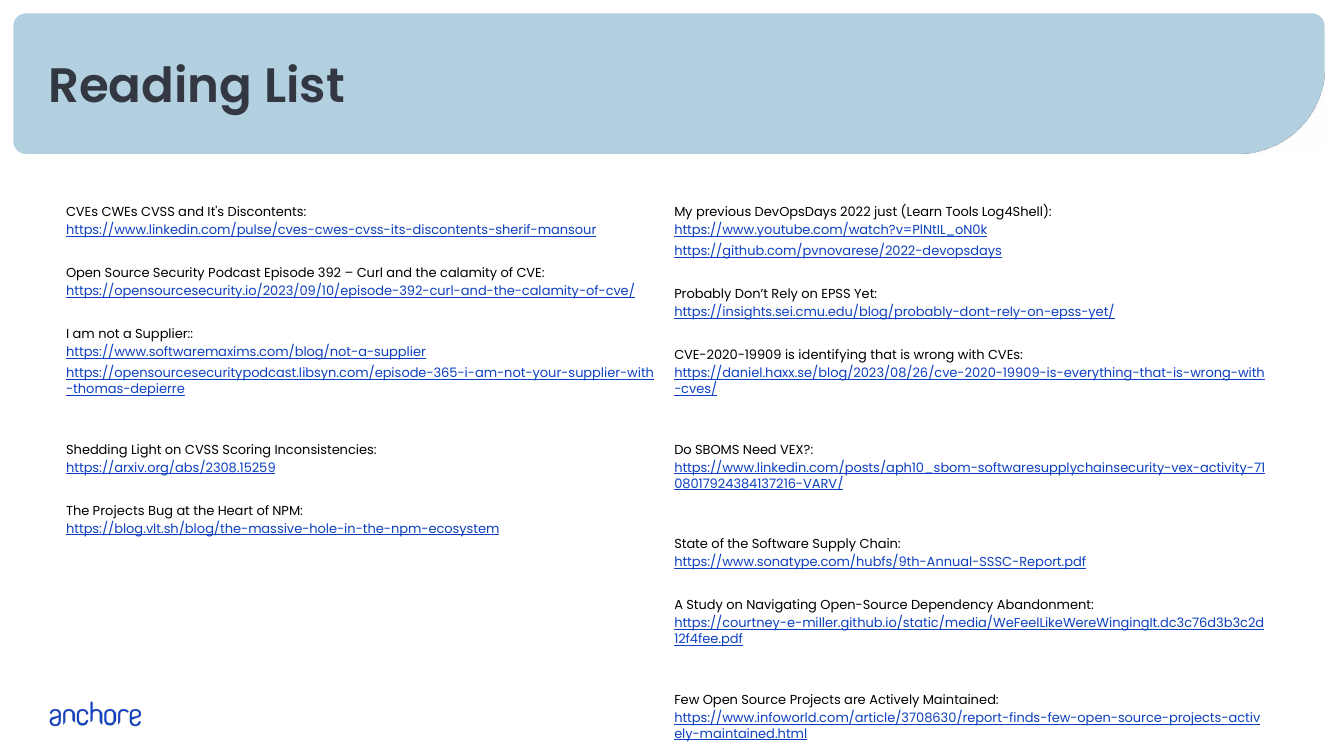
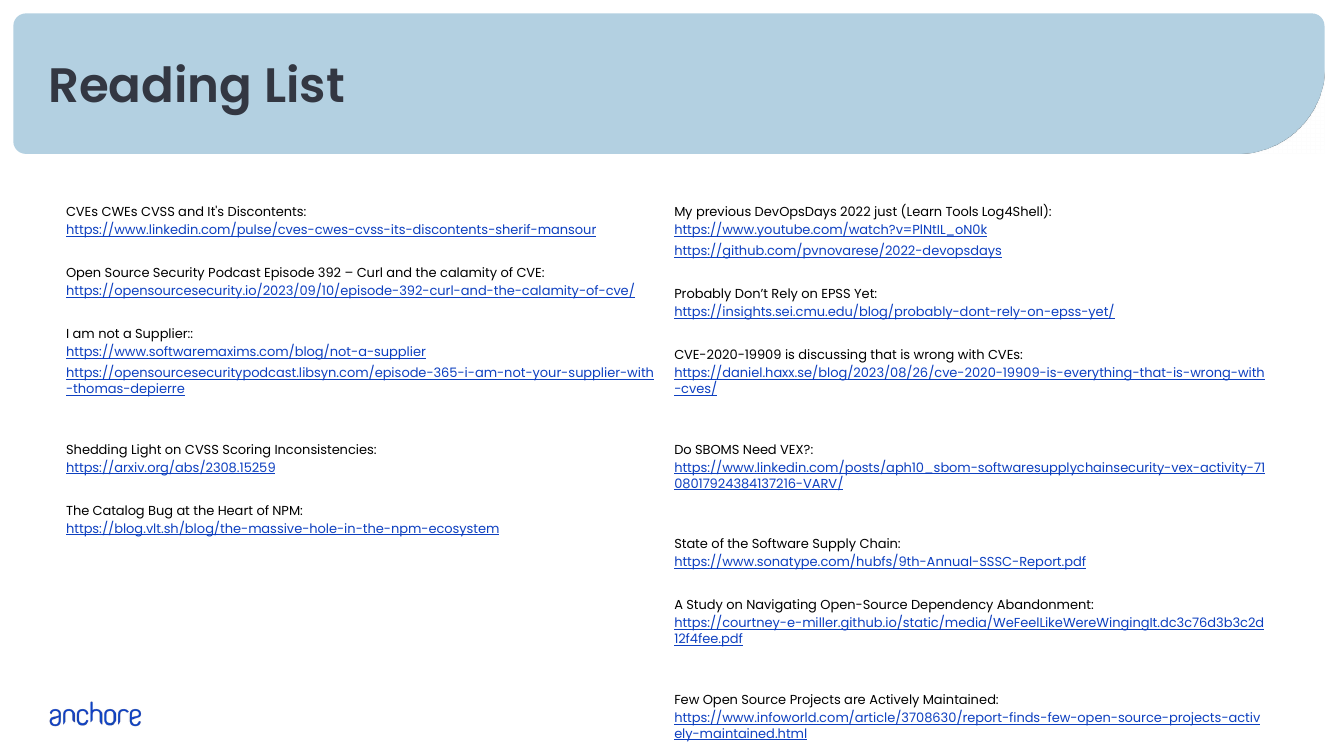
identifying: identifying -> discussing (833, 355)
The Projects: Projects -> Catalog (119, 510)
